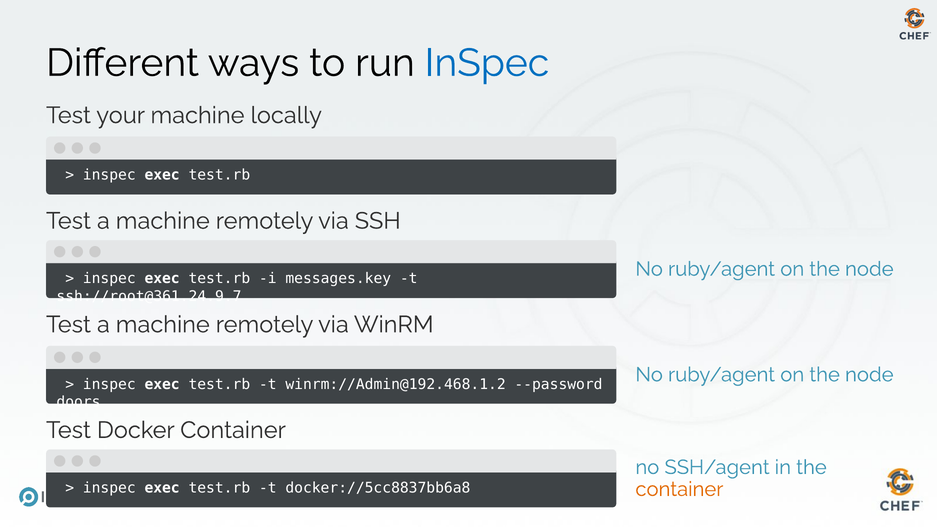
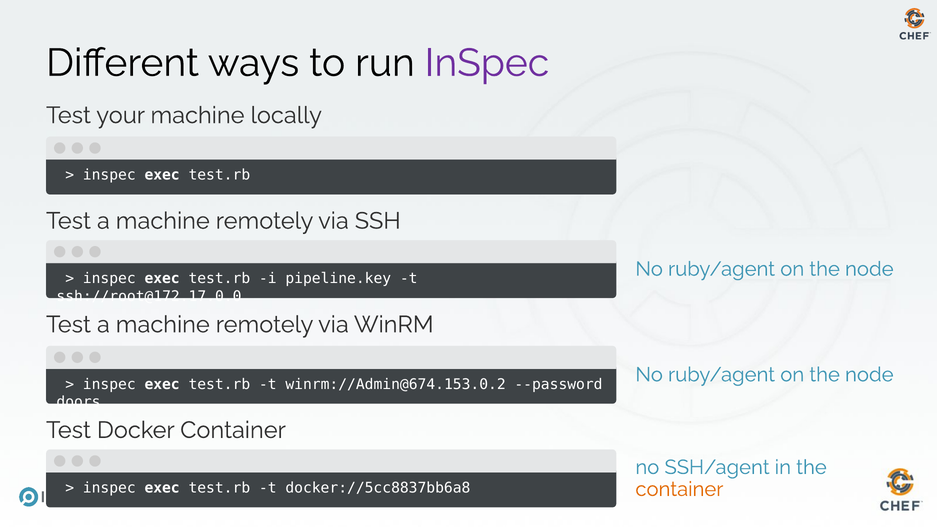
InSpec colour: blue -> purple (487, 63)
messages.key: messages.key -> pipeline.key (338, 279)
ssh://root@361.24.9.7: ssh://root@361.24.9.7 -> ssh://root@172.17.0.0 (149, 296)
winrm://Admin@192.468.1.2: winrm://Admin@192.468.1.2 -> winrm://Admin@674.153.0.2 (396, 384)
